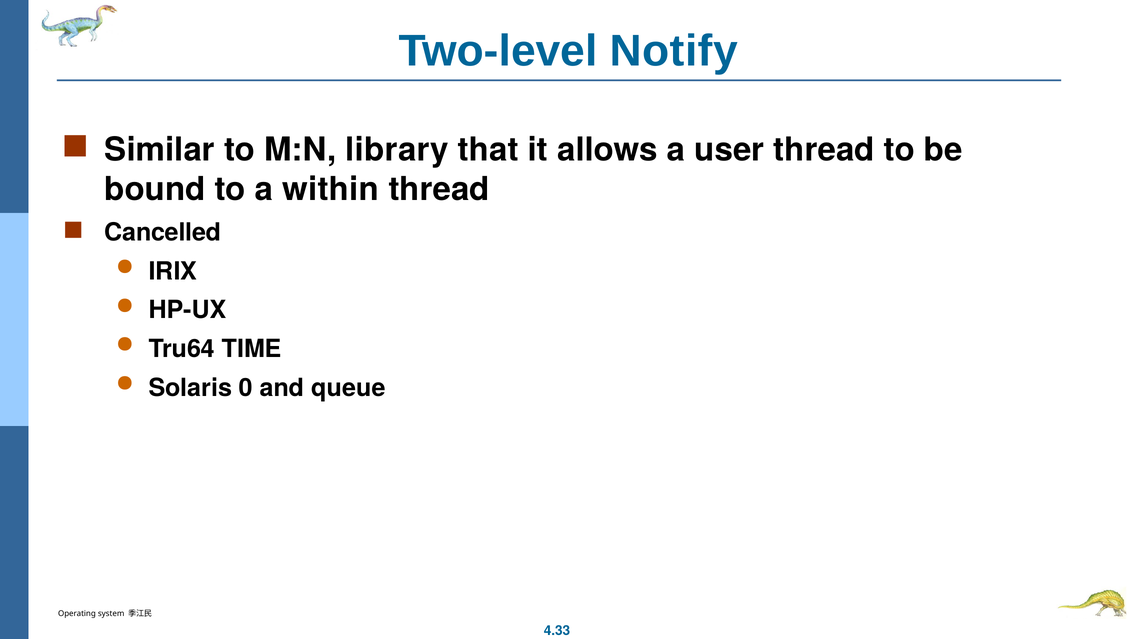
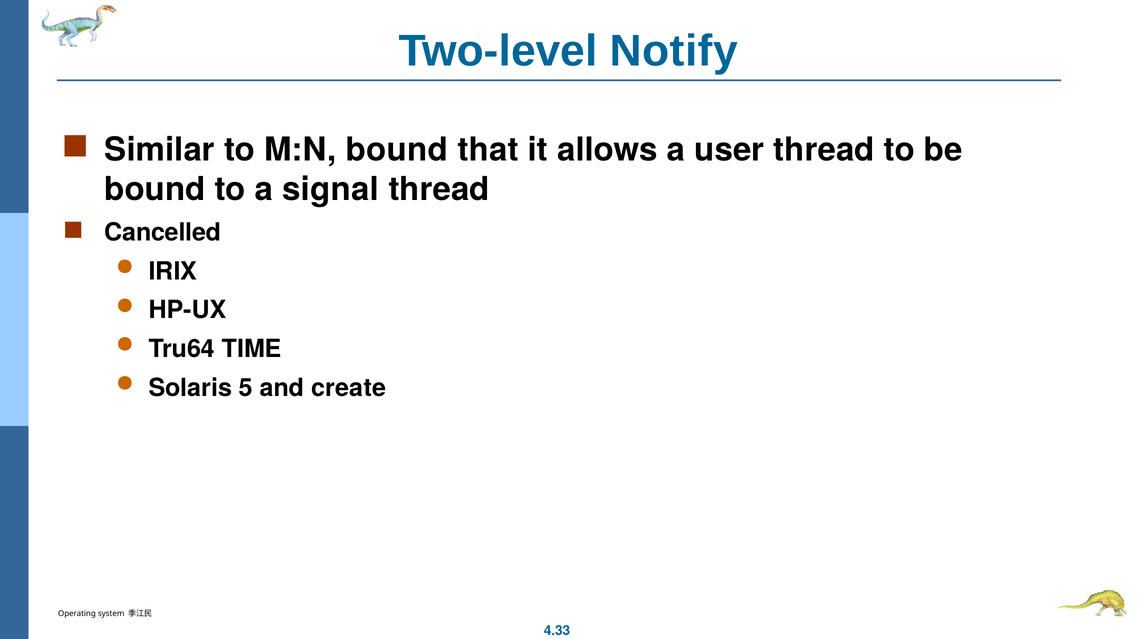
M:N library: library -> bound (397, 150)
within: within -> signal (331, 190)
0: 0 -> 5 (246, 388)
queue: queue -> create (349, 388)
